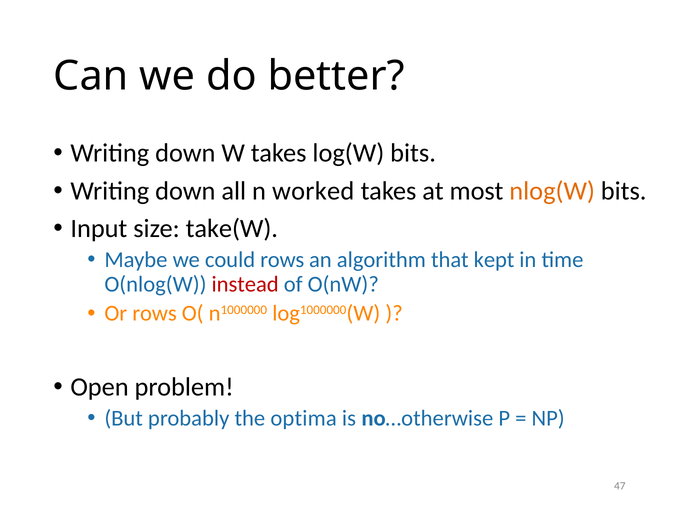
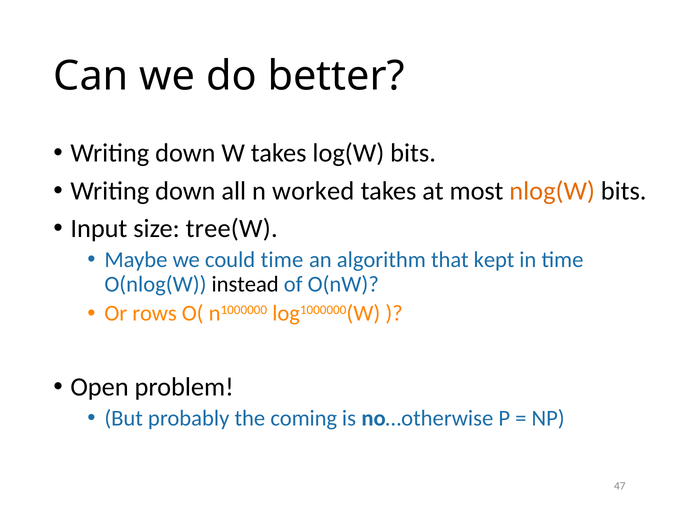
take(W: take(W -> tree(W (232, 229)
could rows: rows -> time (282, 260)
instead colour: red -> black (245, 284)
optima: optima -> coming (304, 419)
